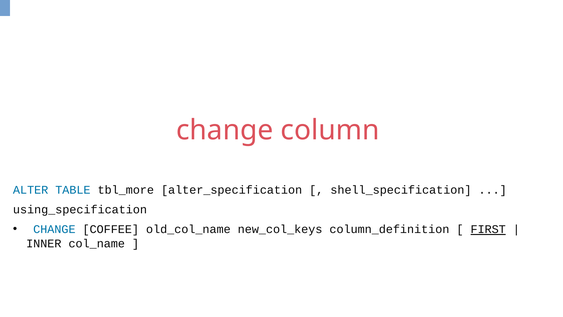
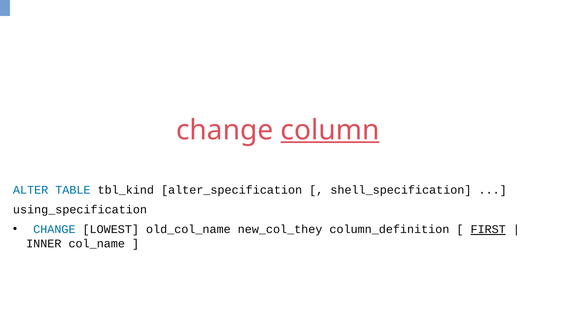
column underline: none -> present (330, 130)
tbl_more: tbl_more -> tbl_kind (126, 190)
COFFEE: COFFEE -> LOWEST (111, 229)
new_col_keys: new_col_keys -> new_col_they (280, 229)
